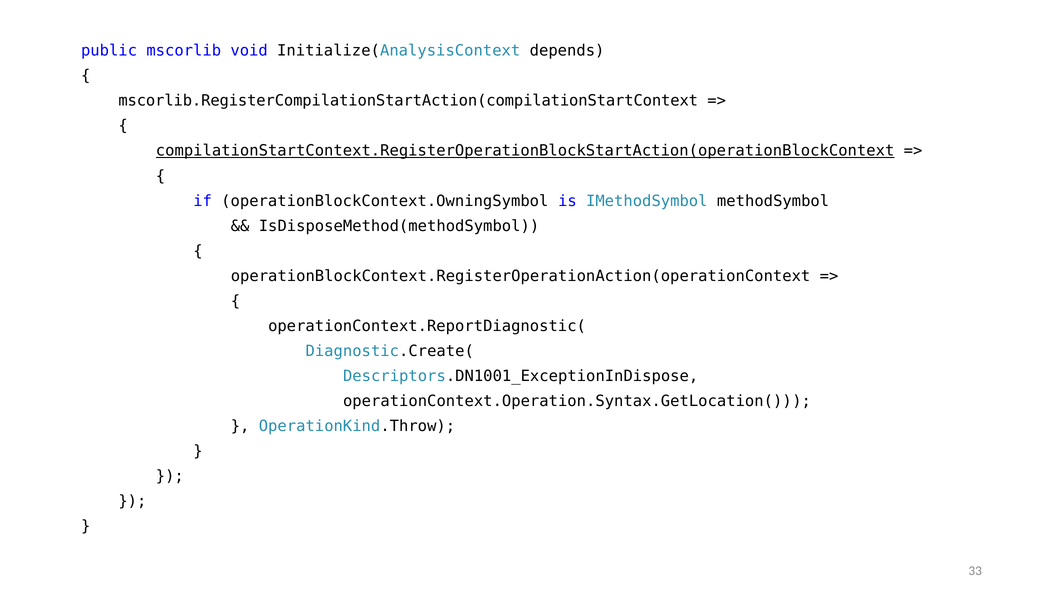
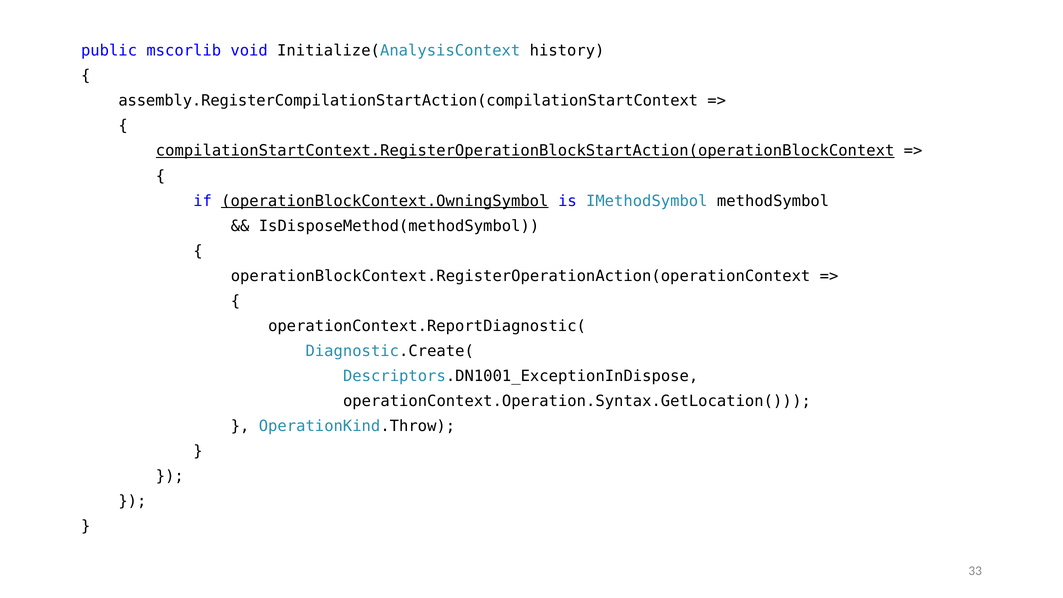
depends: depends -> history (567, 51)
mscorlib.RegisterCompilationStartAction(compilationStartContext: mscorlib.RegisterCompilationStartAction(compilationStartContext -> assembly.RegisterCompilationStartAction(compilationStartContext (408, 101)
operationBlockContext.OwningSymbol underline: none -> present (385, 201)
